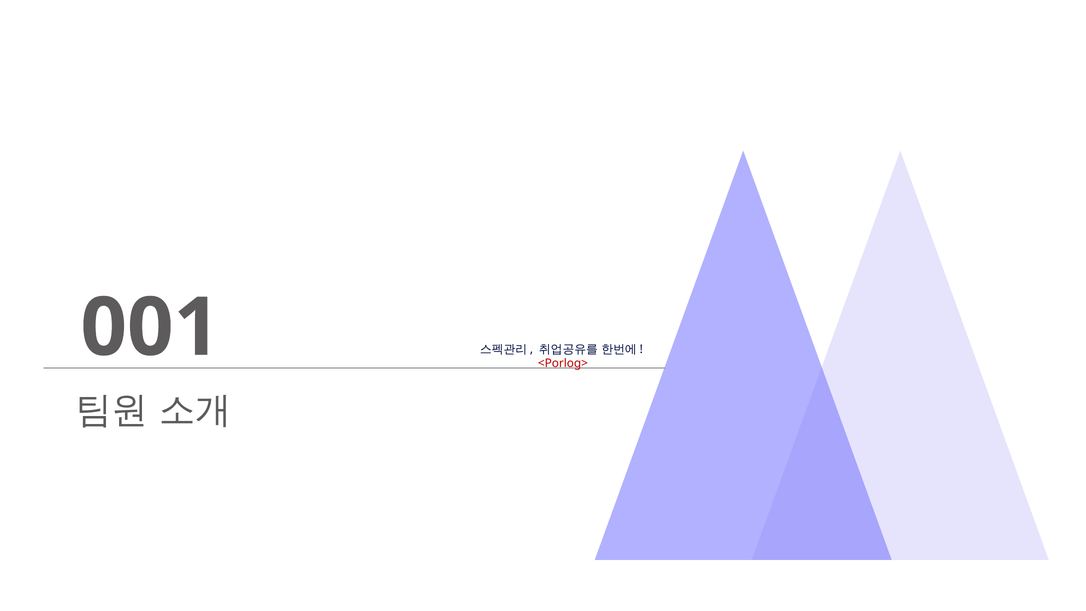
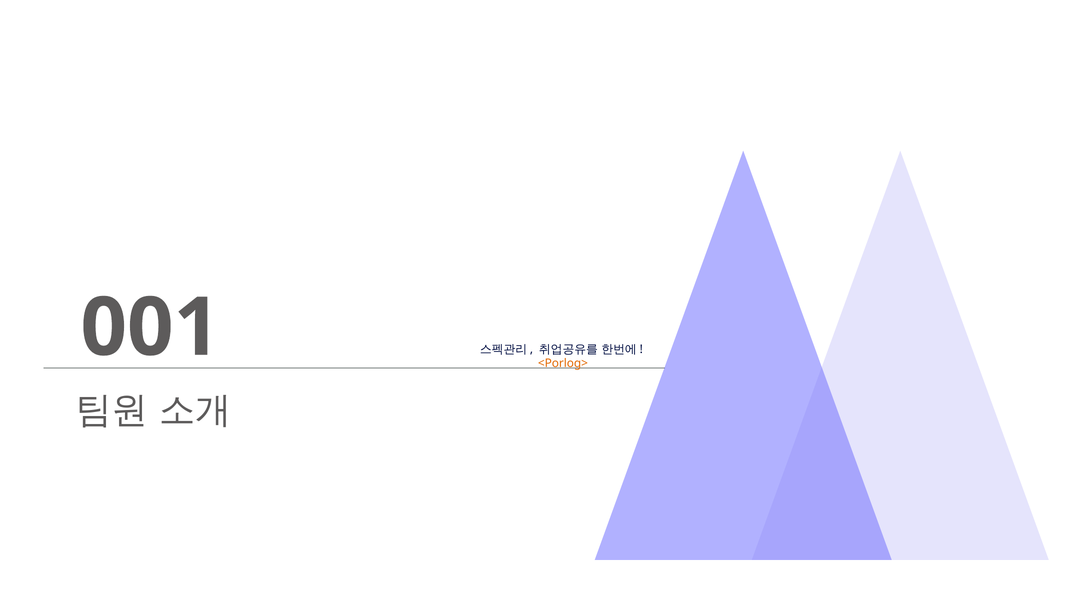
<Porlog> colour: red -> orange (563, 363)
